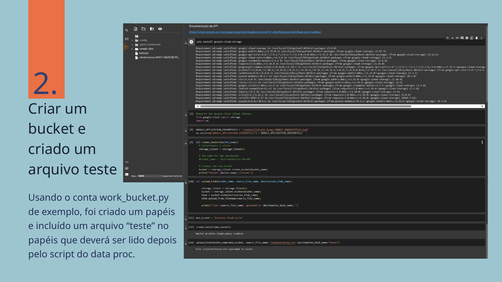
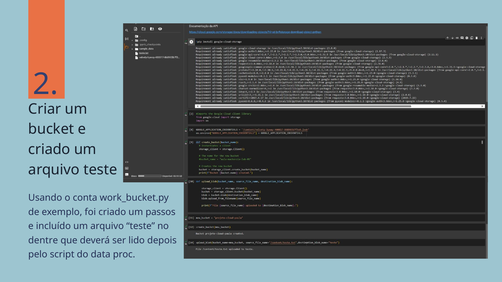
um papéis: papéis -> passos (161, 212)
papéis: papéis -> dentre (43, 241)
